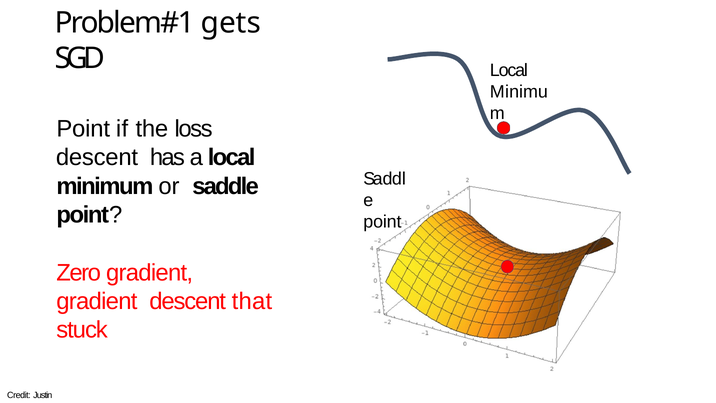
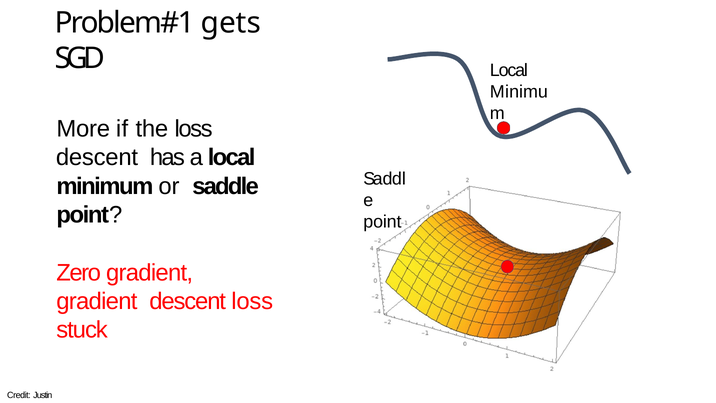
Point: Point -> More (83, 129)
descent that: that -> loss (252, 301)
